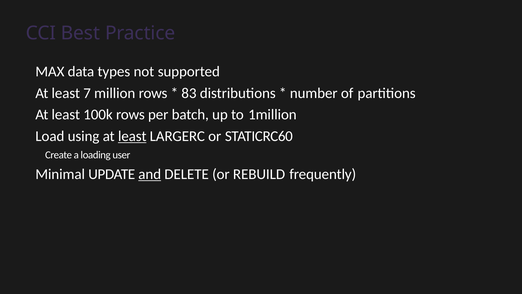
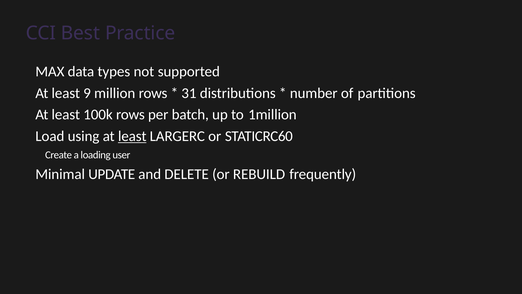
7: 7 -> 9 (87, 93)
83: 83 -> 31 (189, 93)
and underline: present -> none (150, 174)
